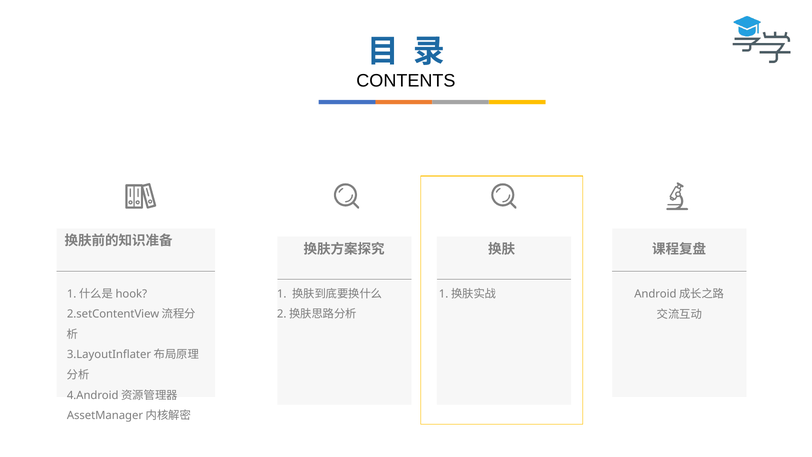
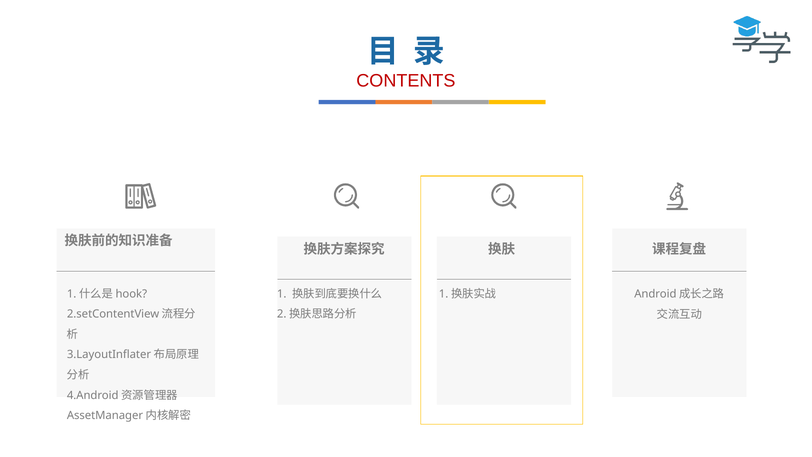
CONTENTS colour: black -> red (406, 81)
